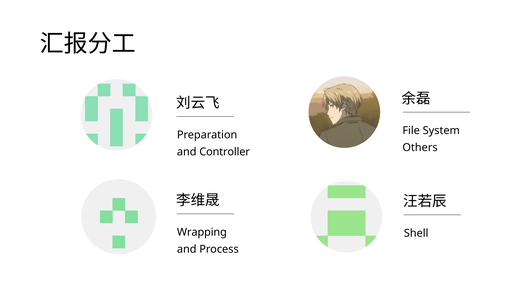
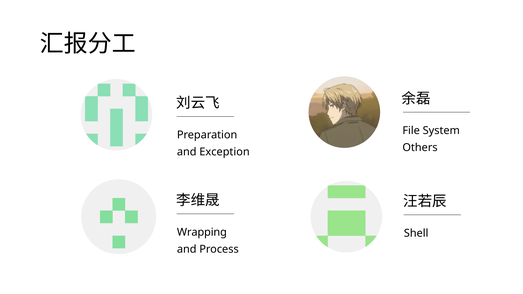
Controller: Controller -> Exception (225, 152)
